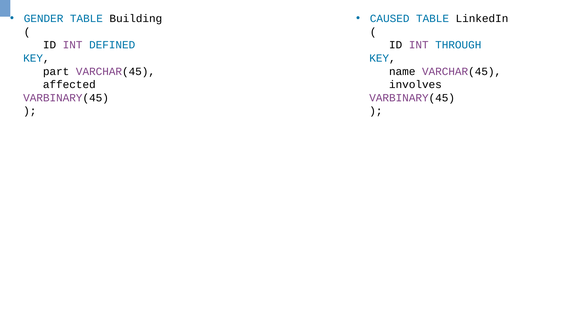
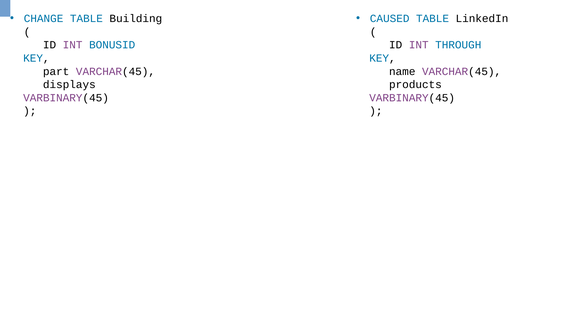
GENDER: GENDER -> CHANGE (44, 19)
DEFINED: DEFINED -> BONUSID (112, 45)
affected: affected -> displays (69, 84)
involves: involves -> products (415, 84)
